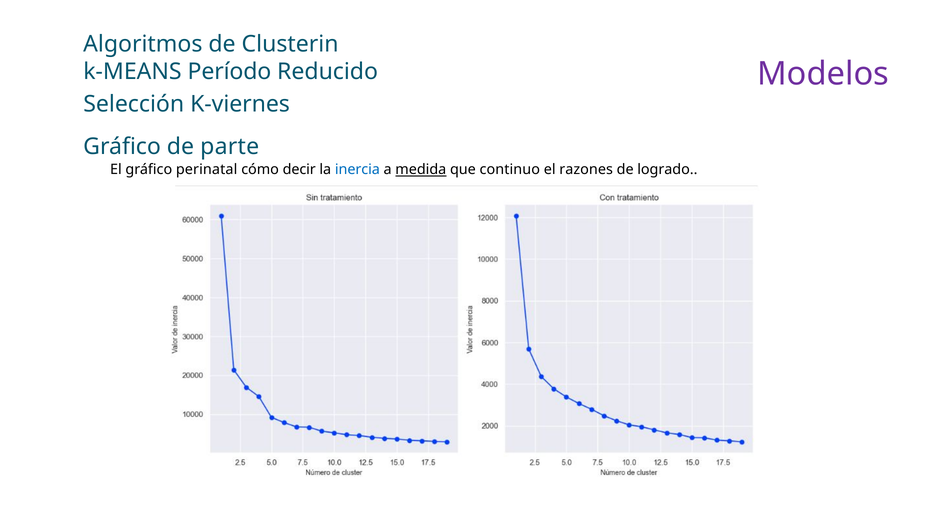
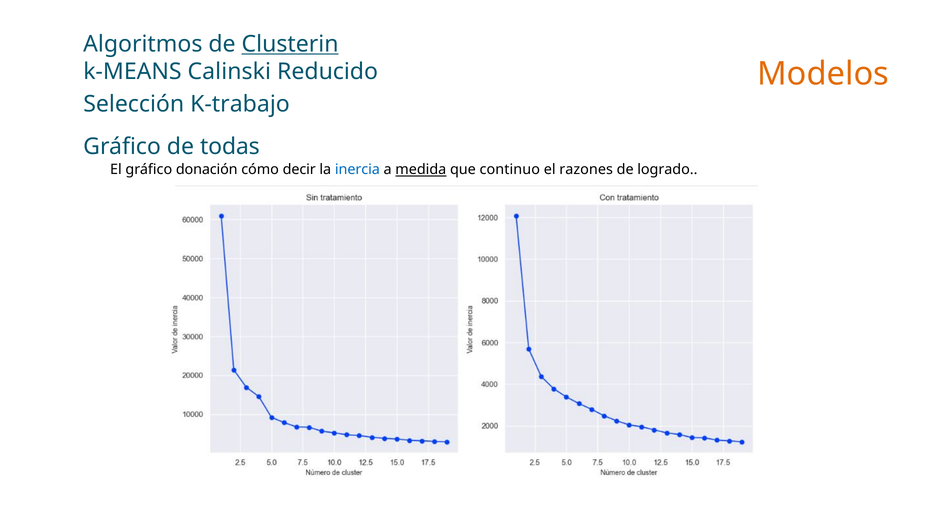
Clusterin underline: none -> present (290, 44)
Modelos colour: purple -> orange (823, 74)
Período: Período -> Calinski (229, 72)
K-viernes: K-viernes -> K-trabajo (240, 104)
parte: parte -> todas (230, 147)
perinatal: perinatal -> donación (207, 170)
